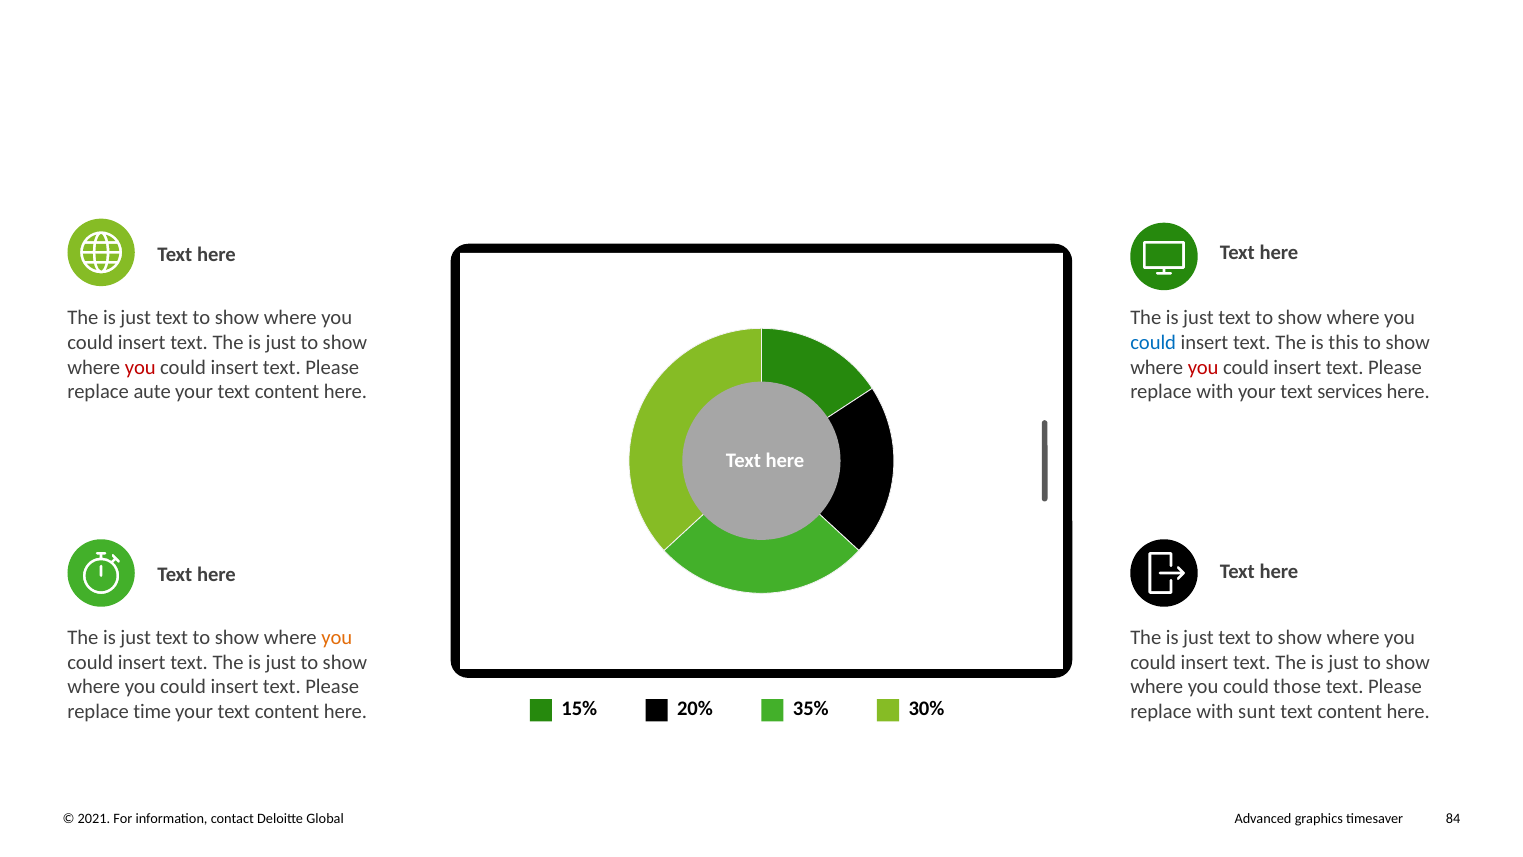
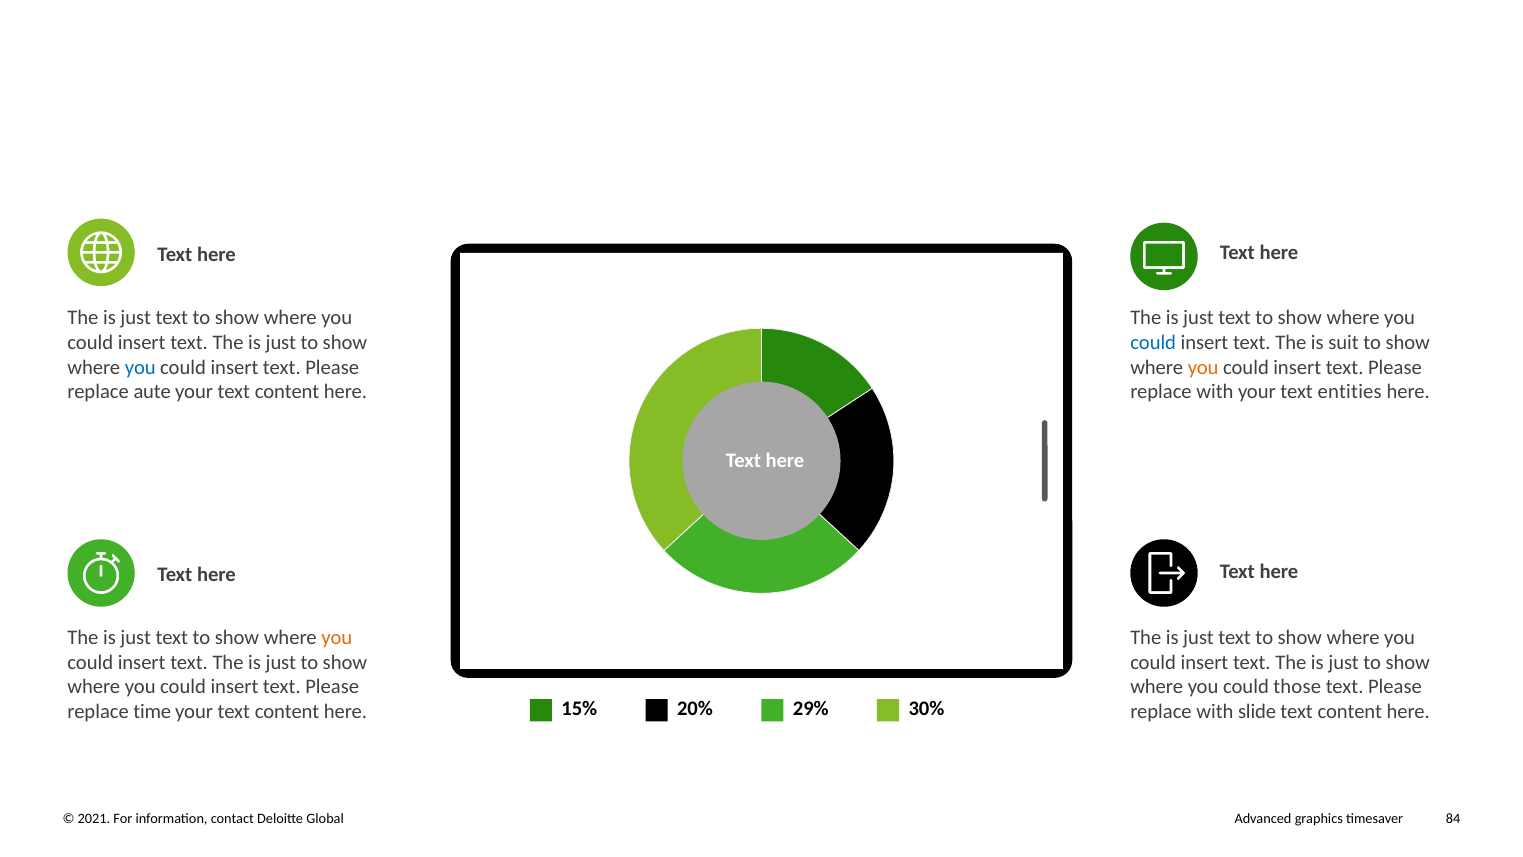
this: this -> suit (1344, 342)
you colour: red -> blue (140, 367)
you colour: red -> orange (1203, 367)
services: services -> entities (1350, 392)
35%: 35% -> 29% (811, 708)
sunt: sunt -> slide (1257, 712)
